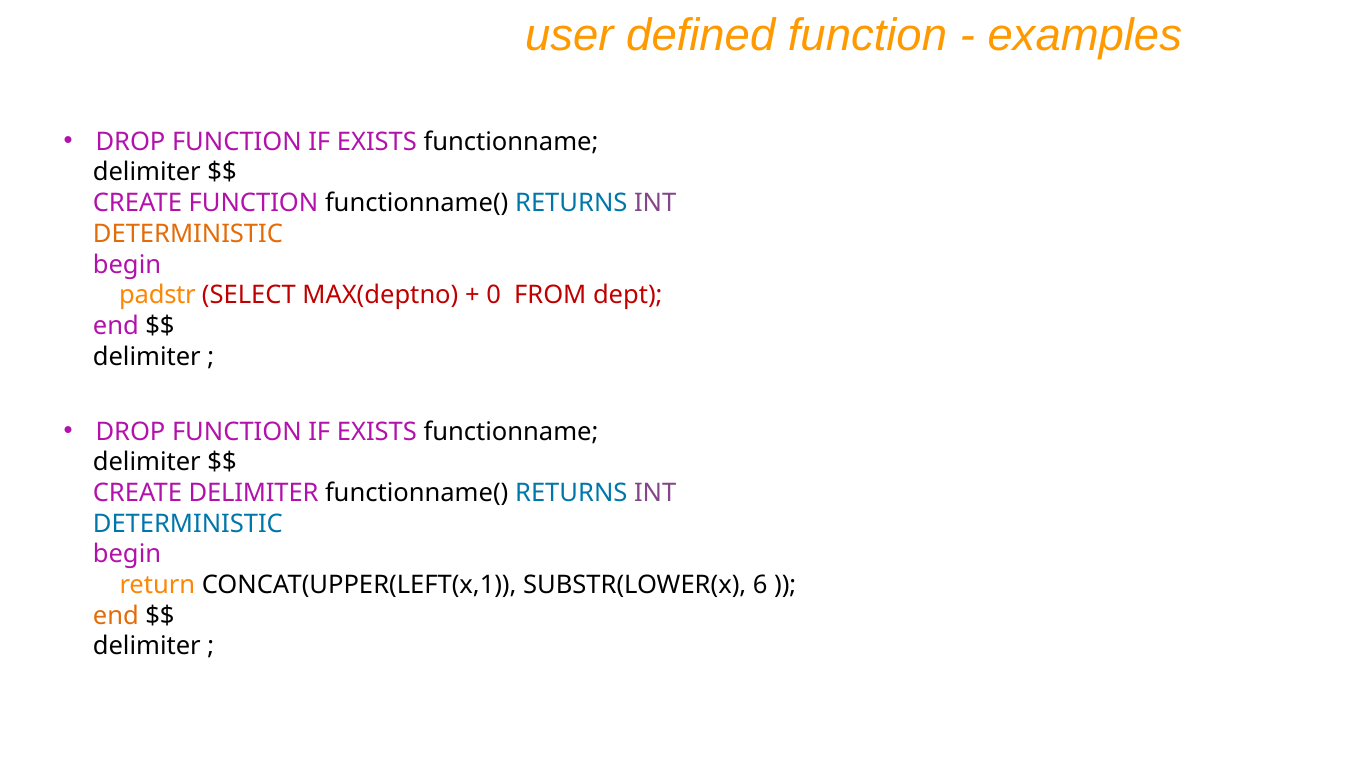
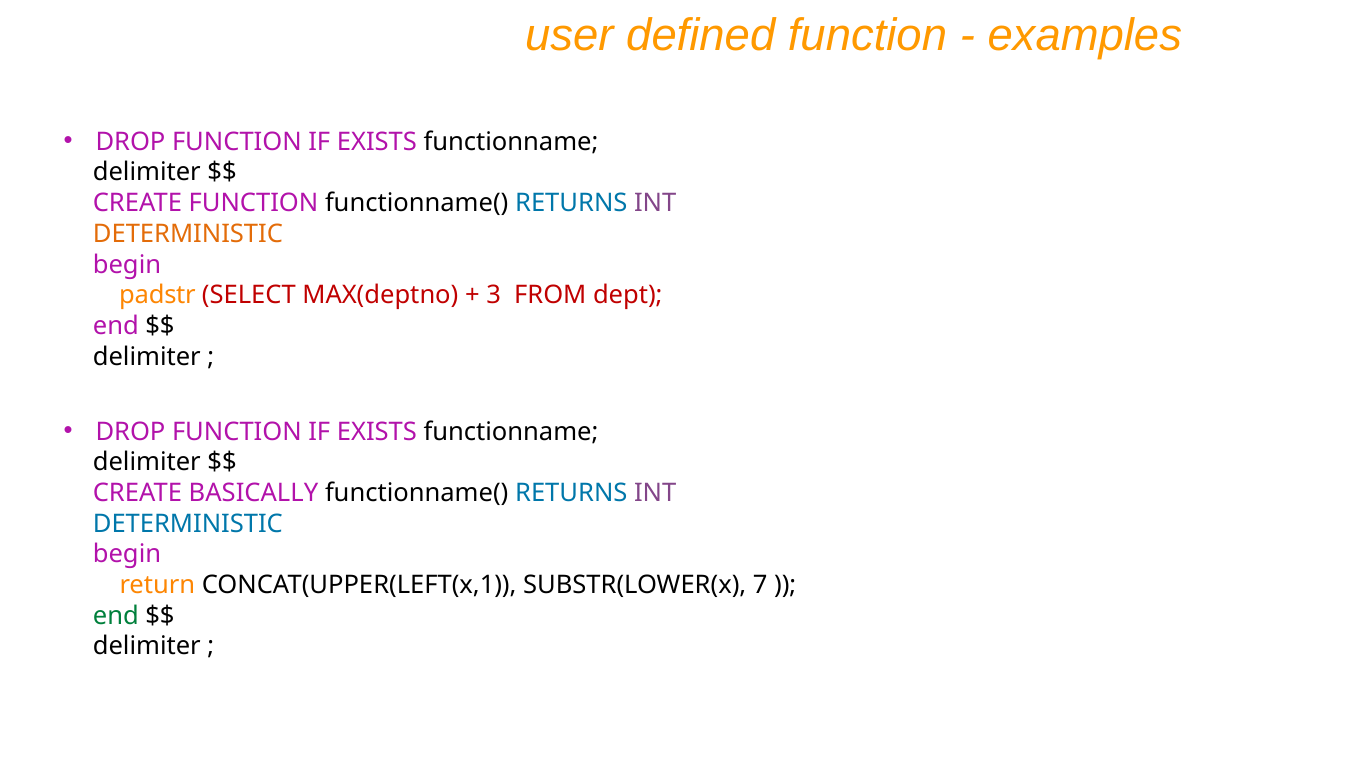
0: 0 -> 3 (494, 295)
CREATE DELIMITER: DELIMITER -> BASICALLY (253, 493)
6: 6 -> 7 (760, 585)
end colour: orange -> green (116, 616)
